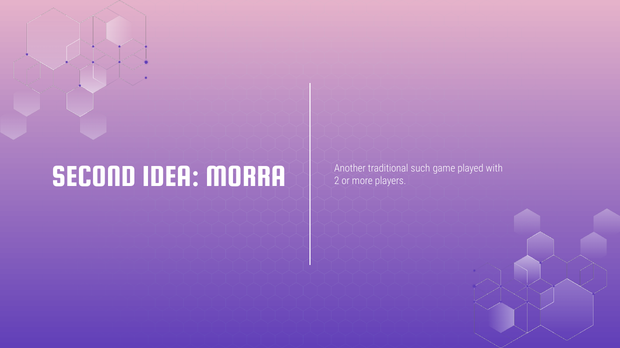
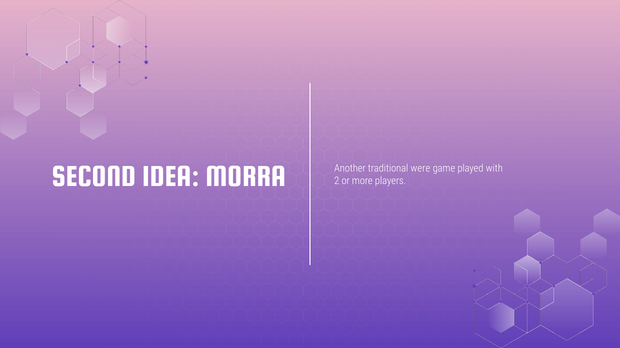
such: such -> were (420, 169)
